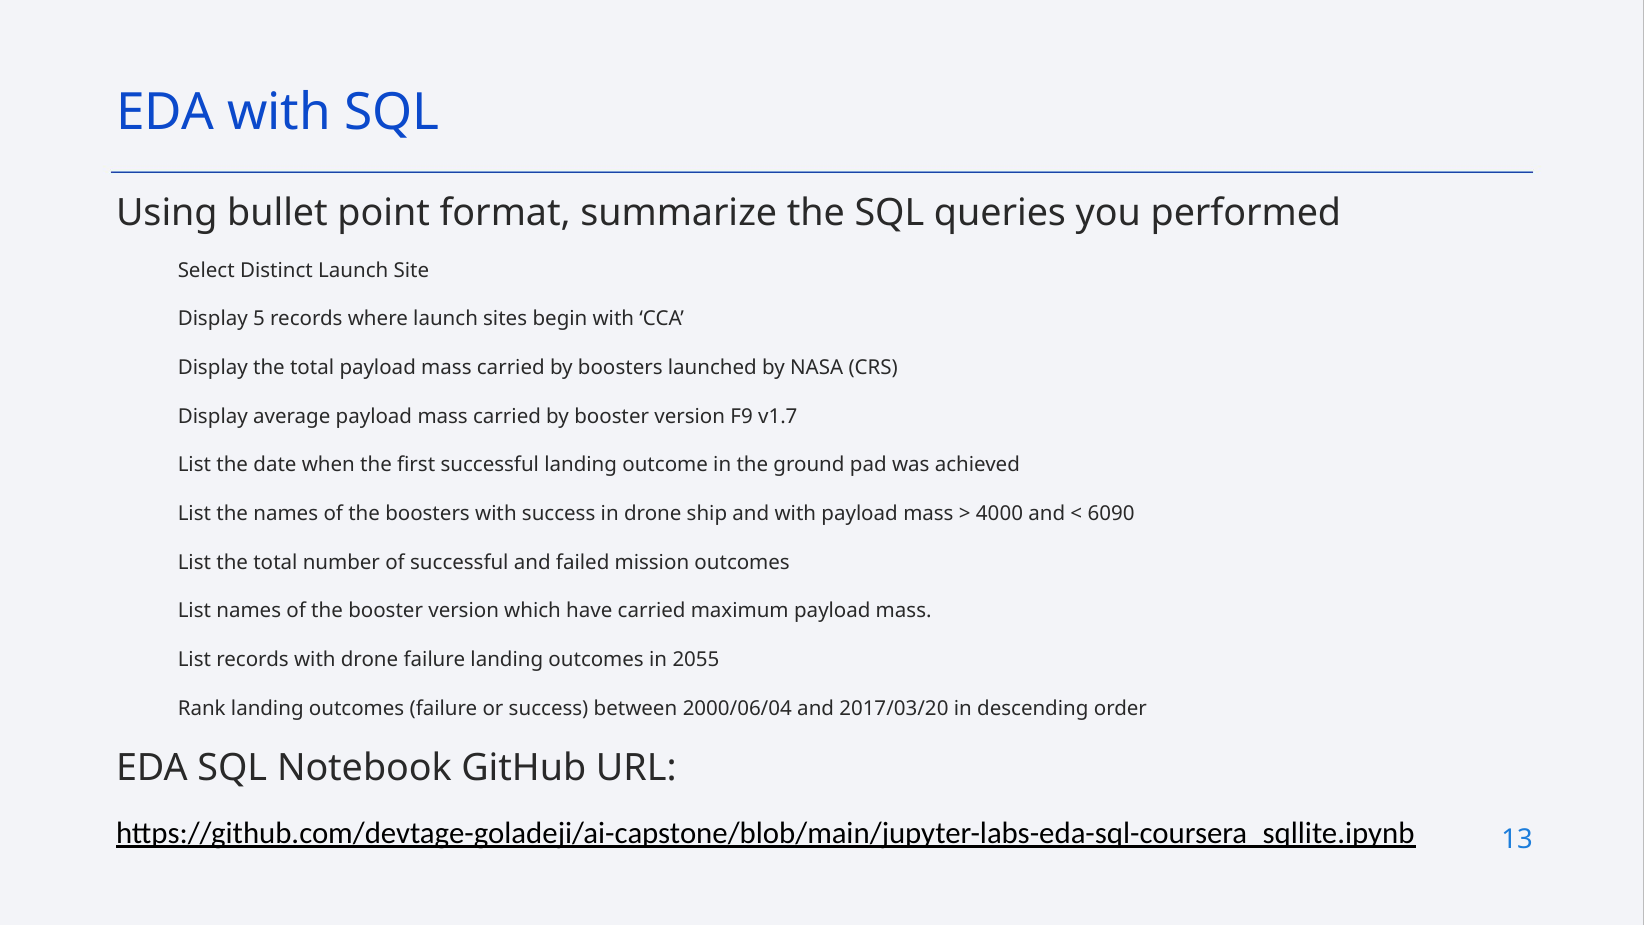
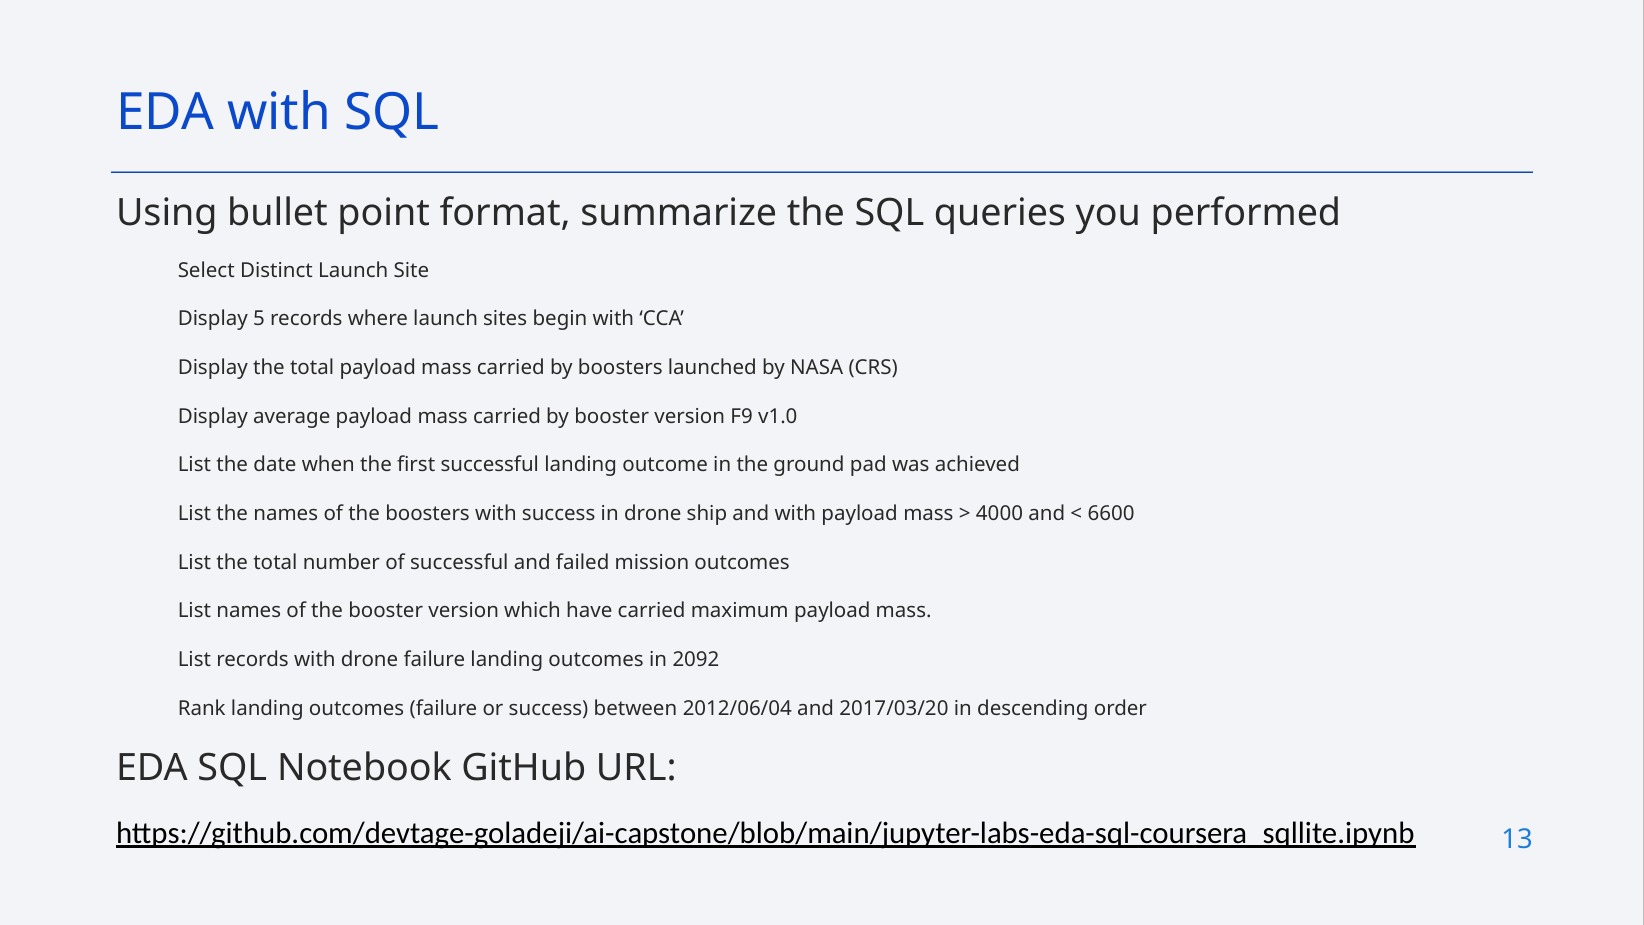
v1.7: v1.7 -> v1.0 (778, 416)
6090: 6090 -> 6600 (1111, 514)
2055: 2055 -> 2092 (696, 660)
2000/06/04: 2000/06/04 -> 2012/06/04 (737, 708)
